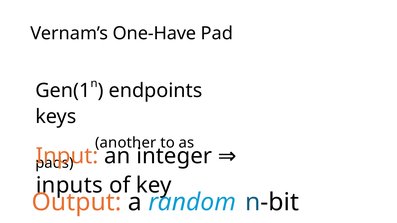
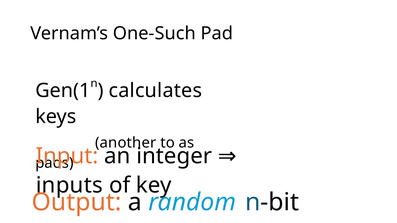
One-Have: One-Have -> One-Such (154, 33)
endpoints: endpoints -> calculates (155, 91)
